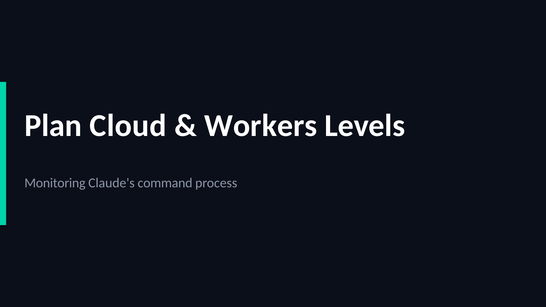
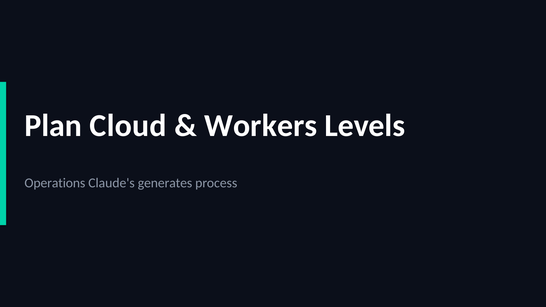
Monitoring: Monitoring -> Operations (55, 183)
command: command -> generates (165, 183)
